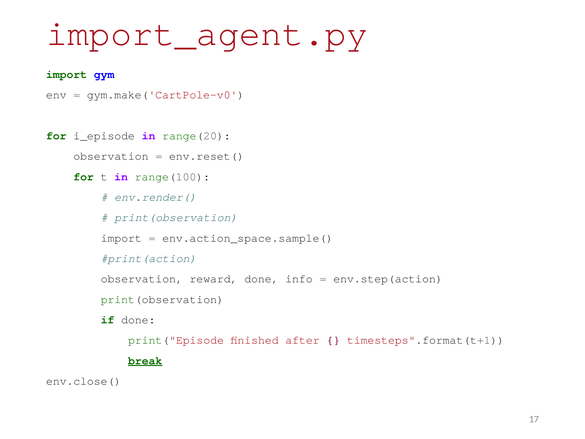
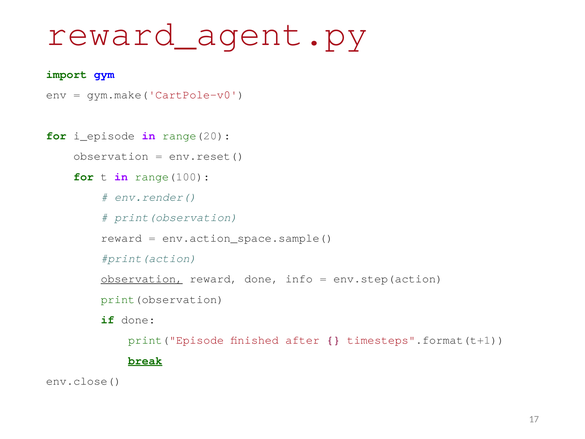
import_agent.py: import_agent.py -> reward_agent.py (207, 33)
import: import -> reward (121, 238)
observation underline: none -> present (142, 279)
